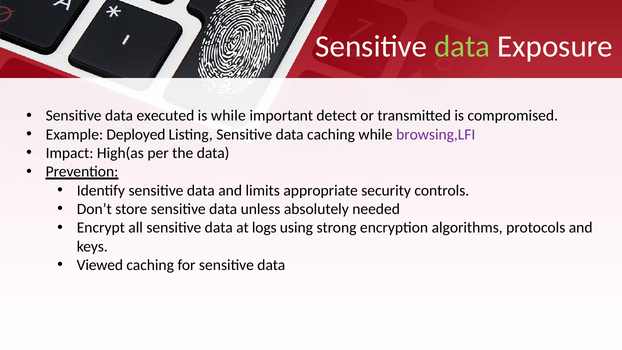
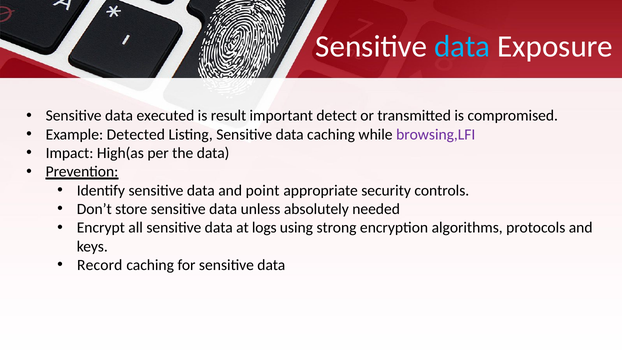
data colour: light green -> light blue (462, 46)
is while: while -> result (229, 116)
Deployed: Deployed -> Detected (136, 134)
limits: limits -> point (263, 190)
Viewed: Viewed -> Record (100, 265)
